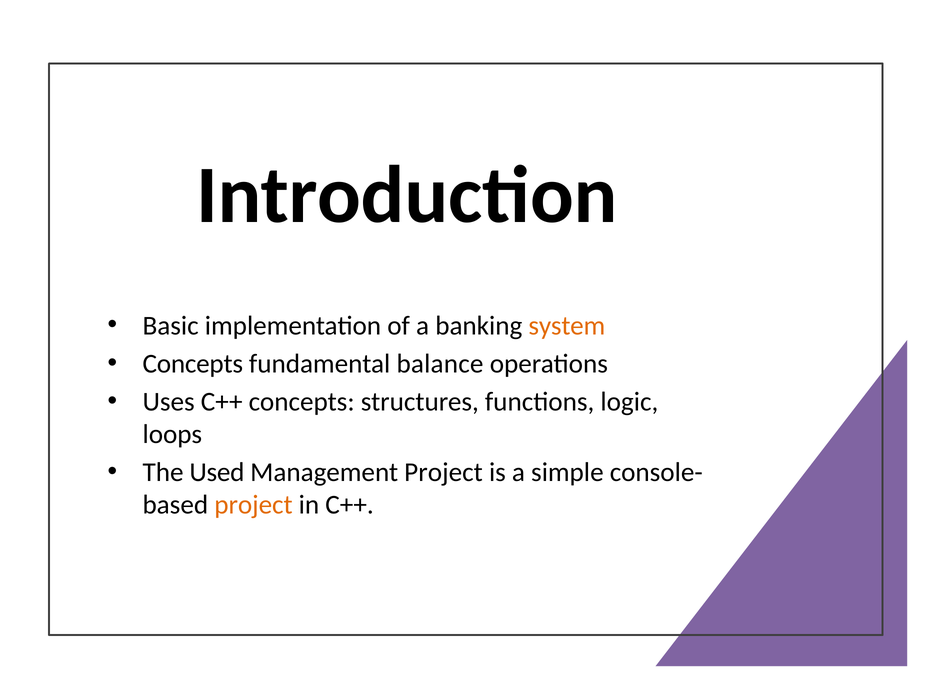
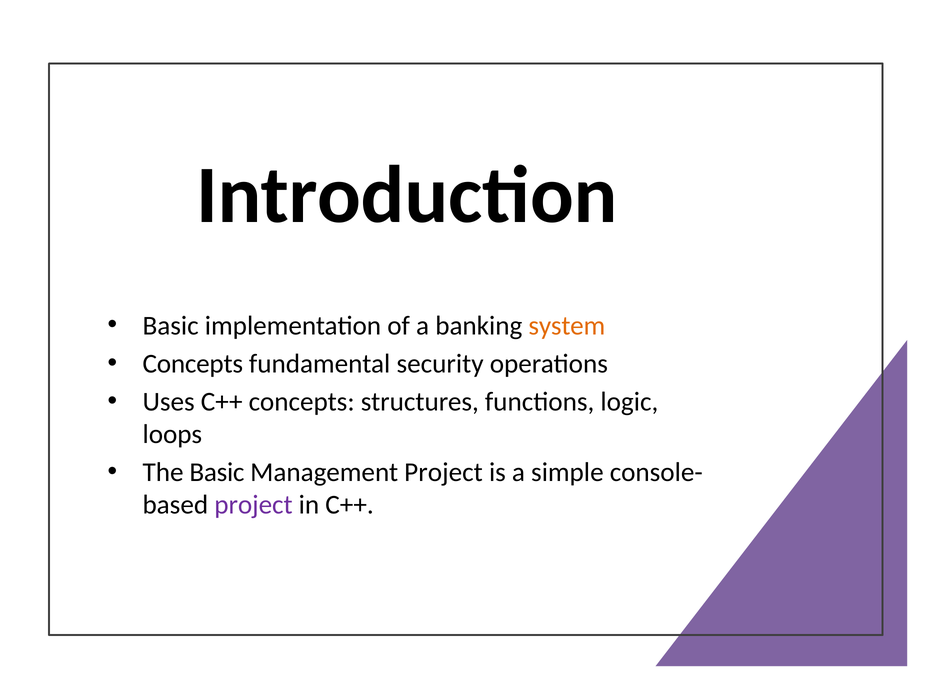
balance: balance -> security (440, 364)
The Used: Used -> Basic (217, 472)
project colour: orange -> purple (253, 505)
